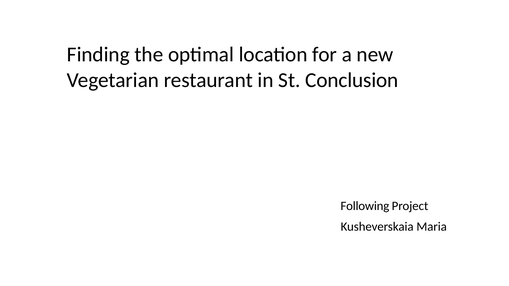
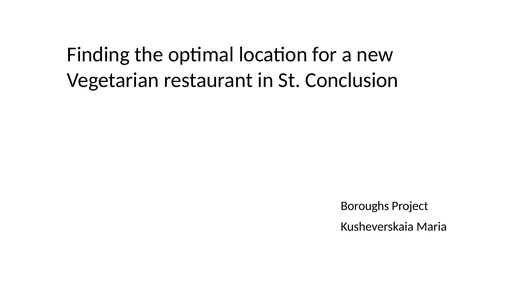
Following: Following -> Boroughs (365, 206)
